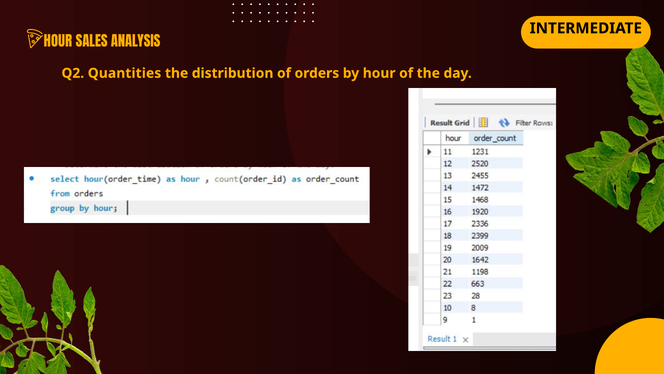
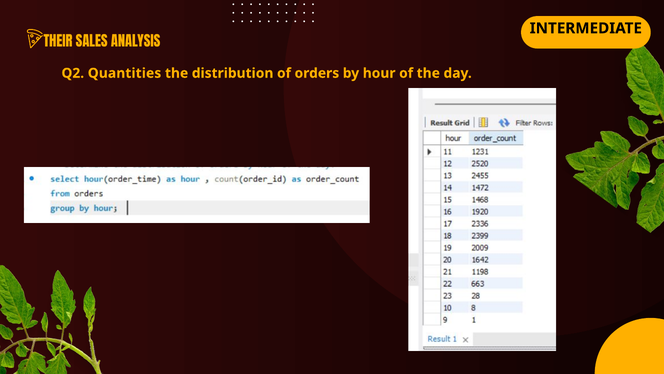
HOUR: HOUR -> THEIR (58, 42)
